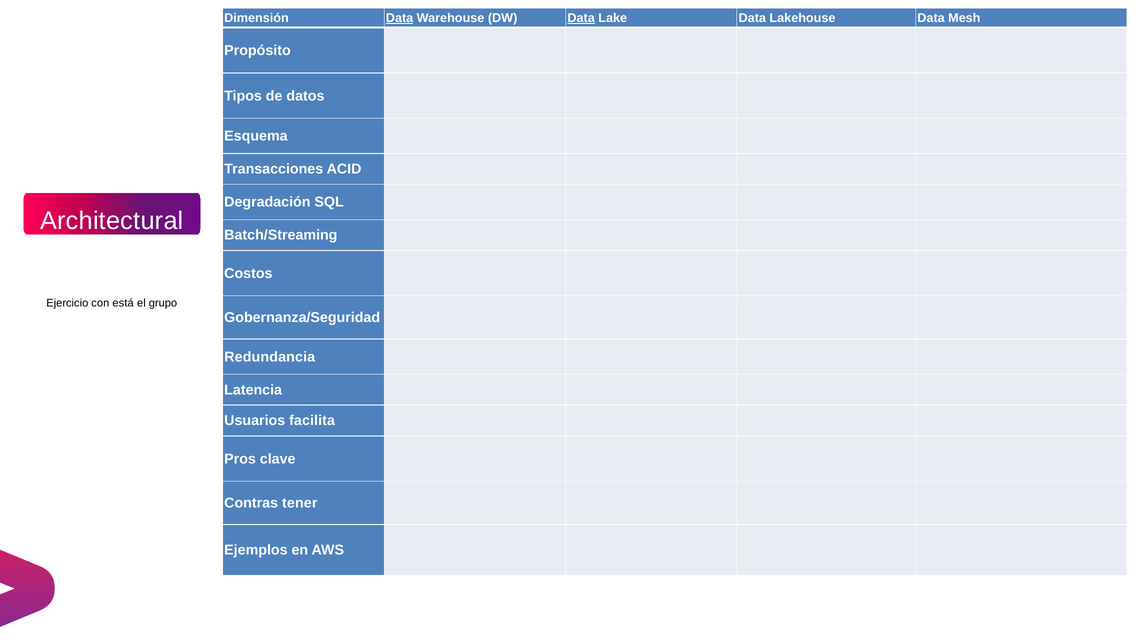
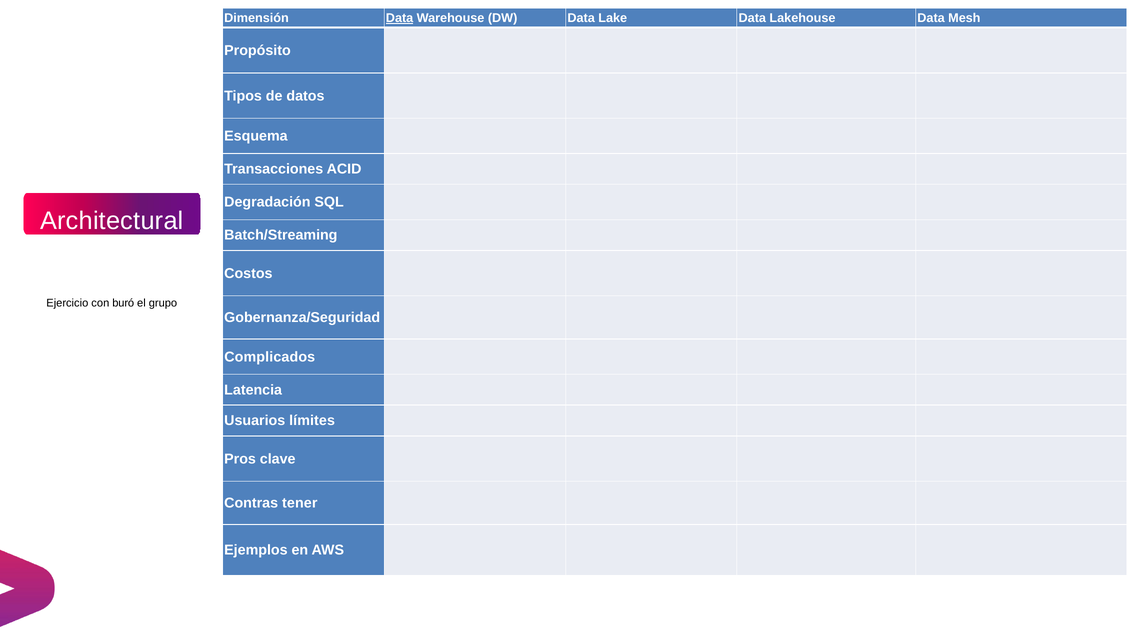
Data underline: present -> none (581, 18)
está: está -> buró (123, 303)
Redundancia: Redundancia -> Complicados (270, 357)
facilita: facilita -> límites (312, 421)
